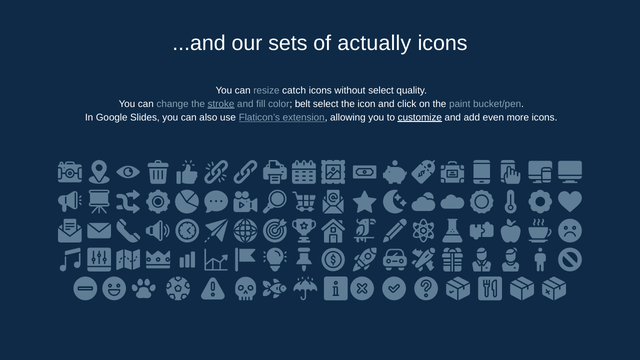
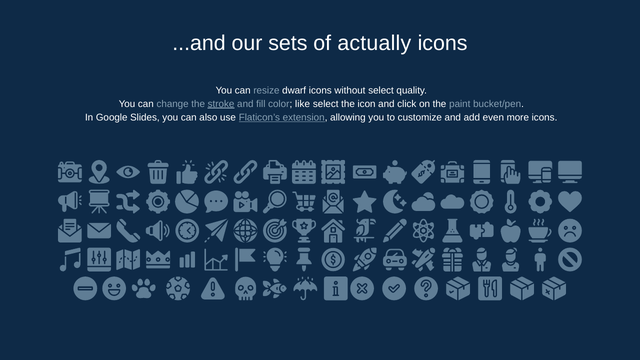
catch: catch -> dwarf (294, 90)
belt: belt -> like (303, 104)
customize underline: present -> none (420, 117)
